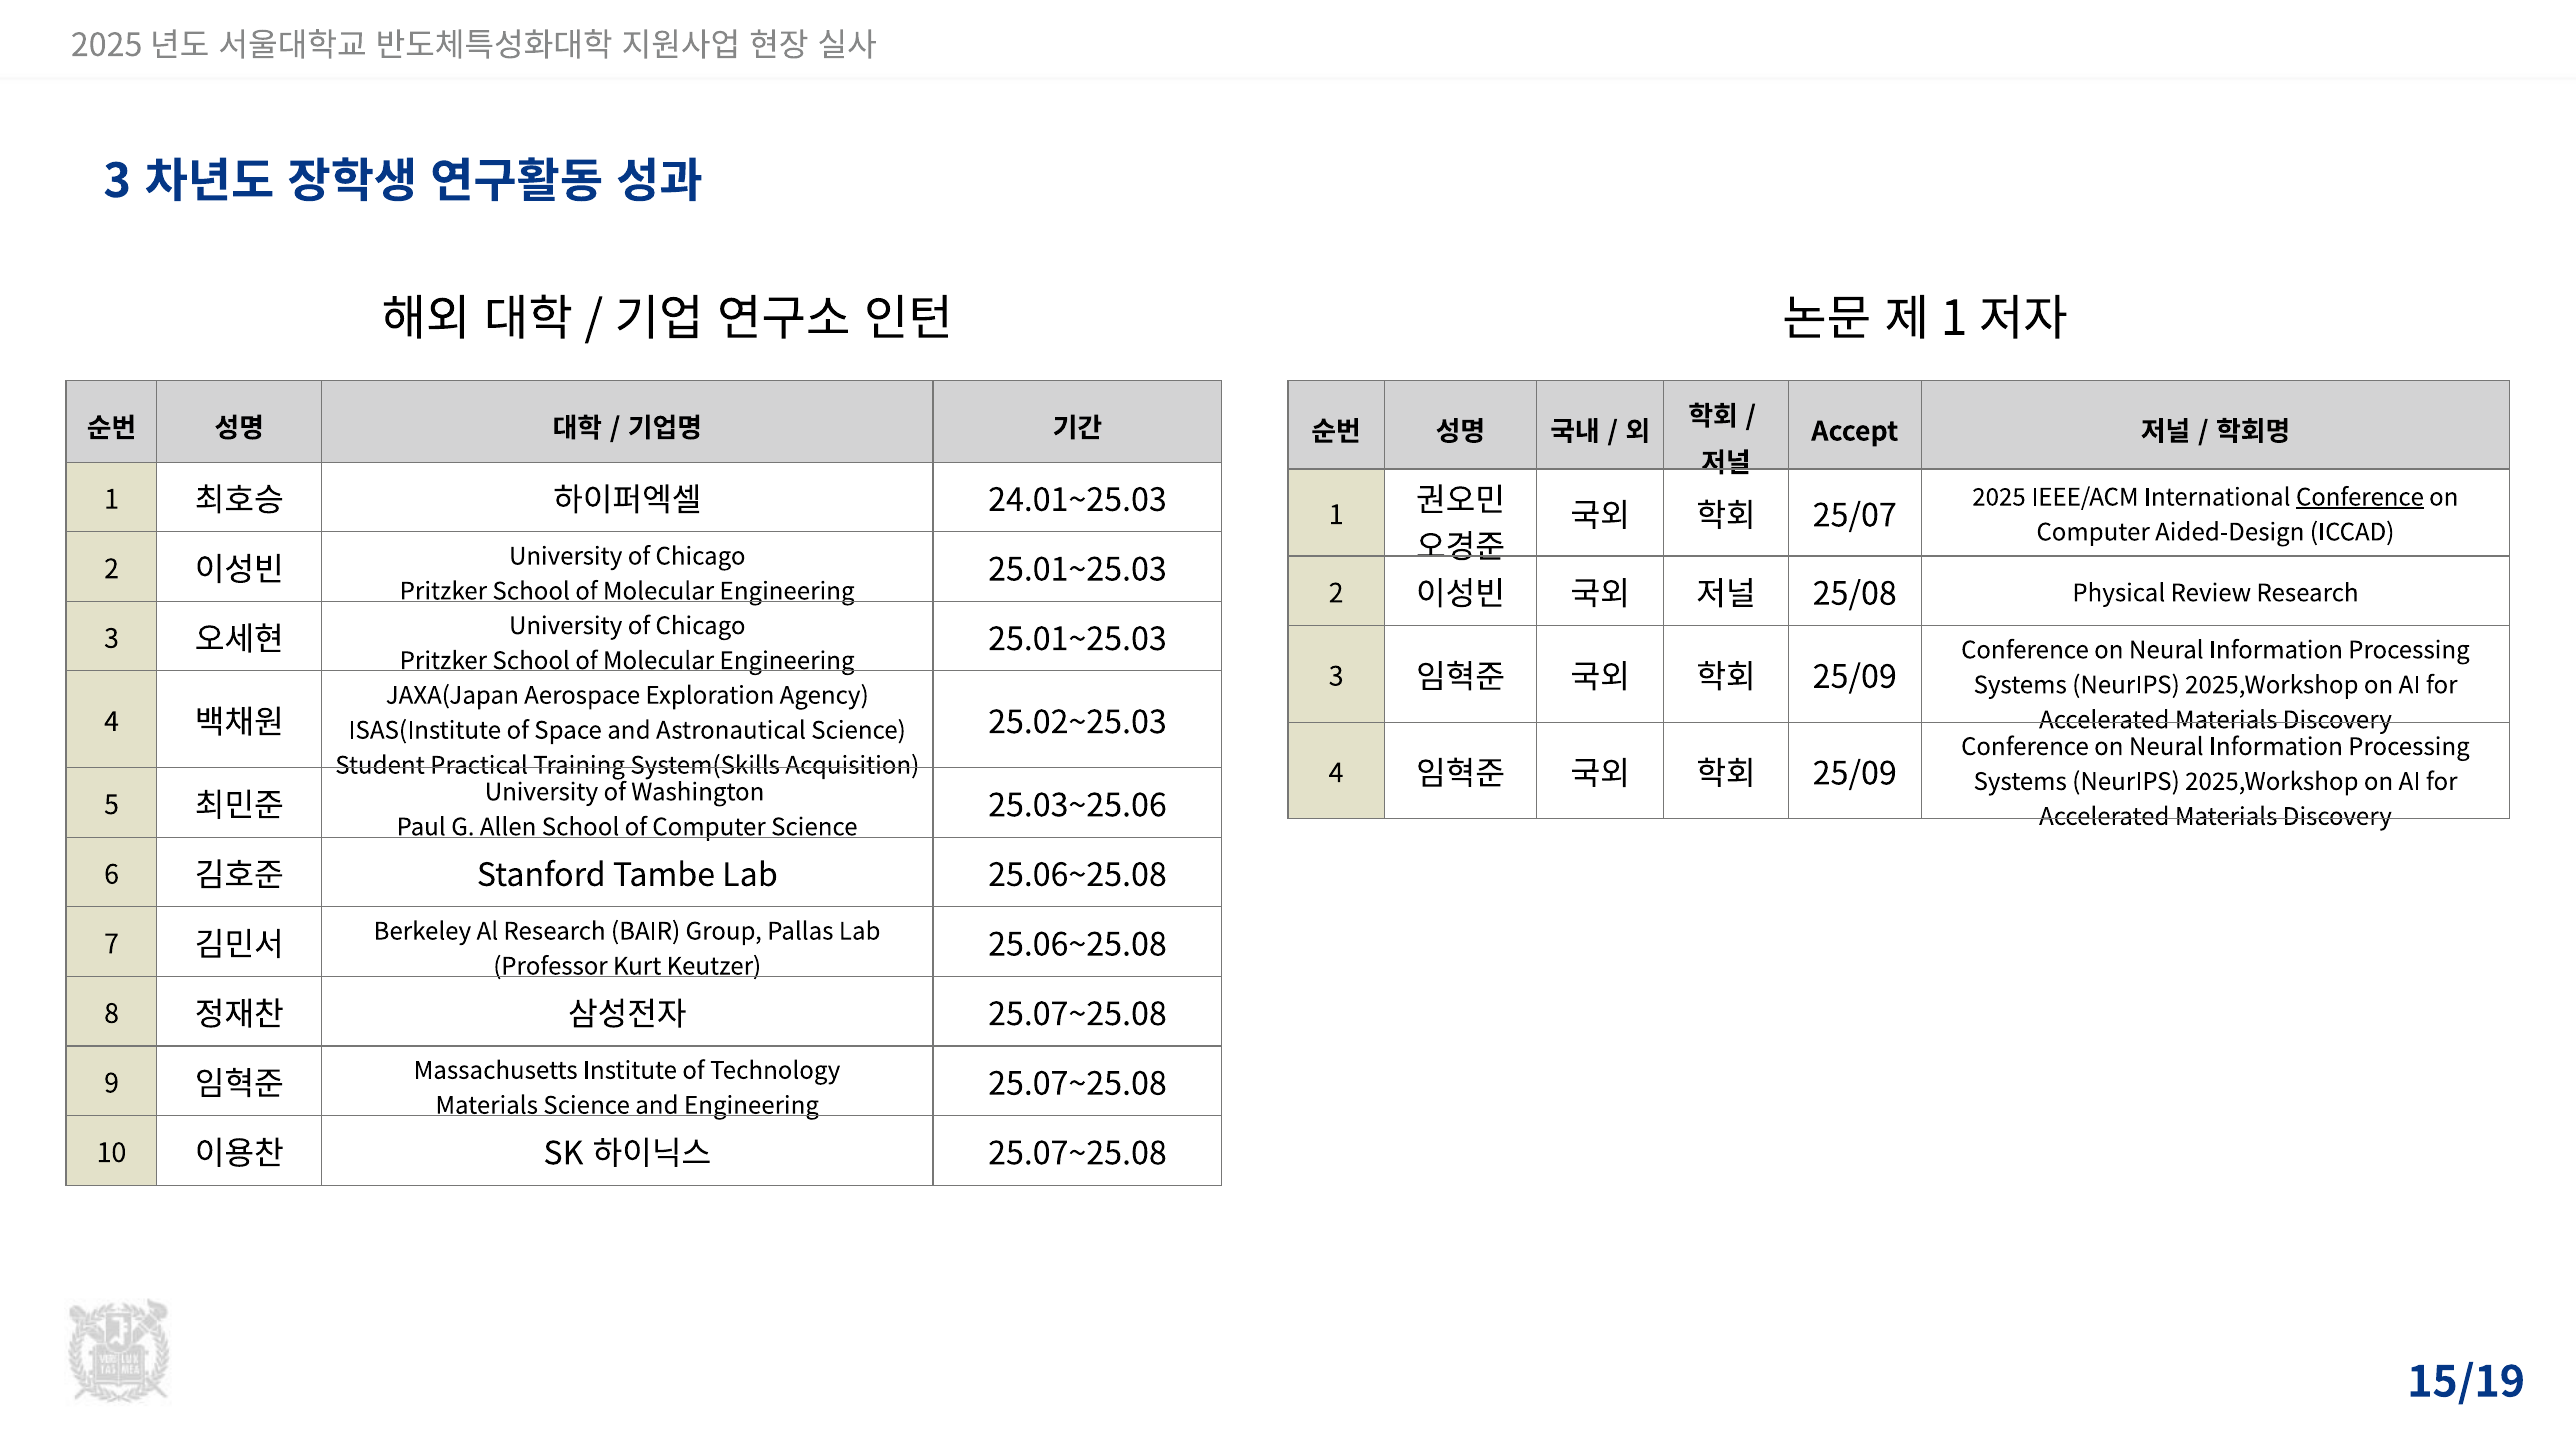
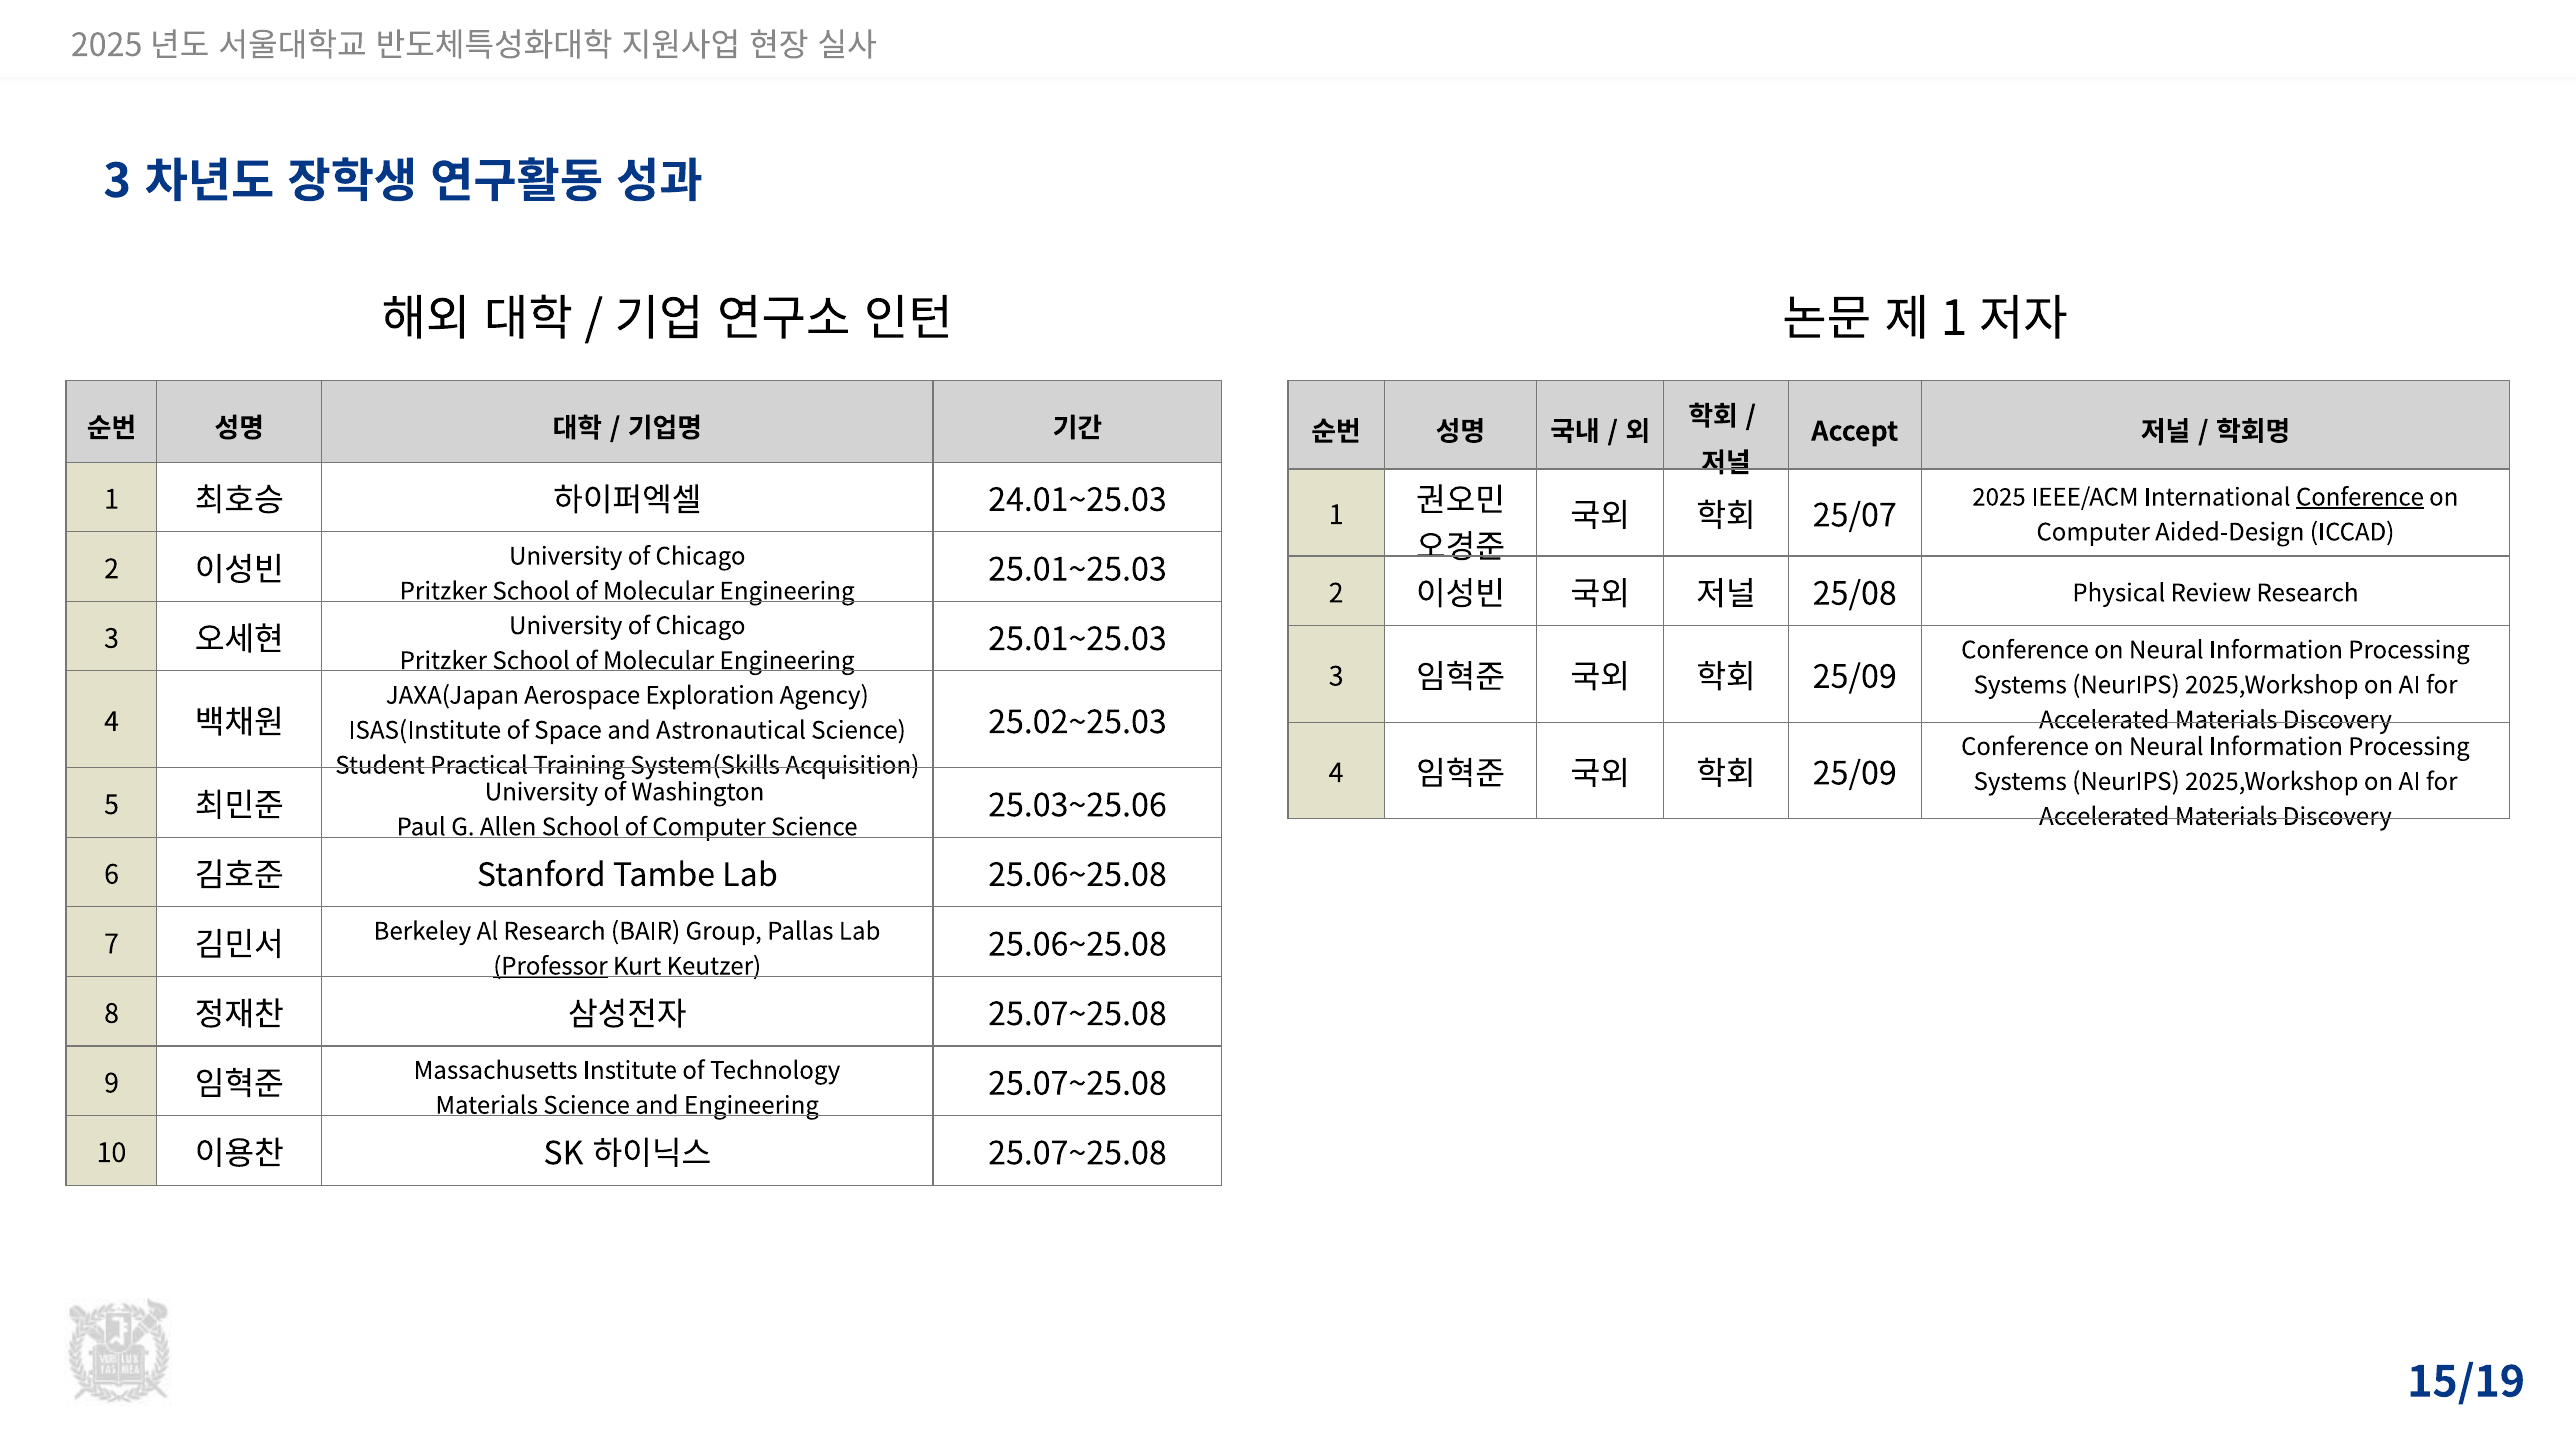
Professor underline: none -> present (550, 967)
